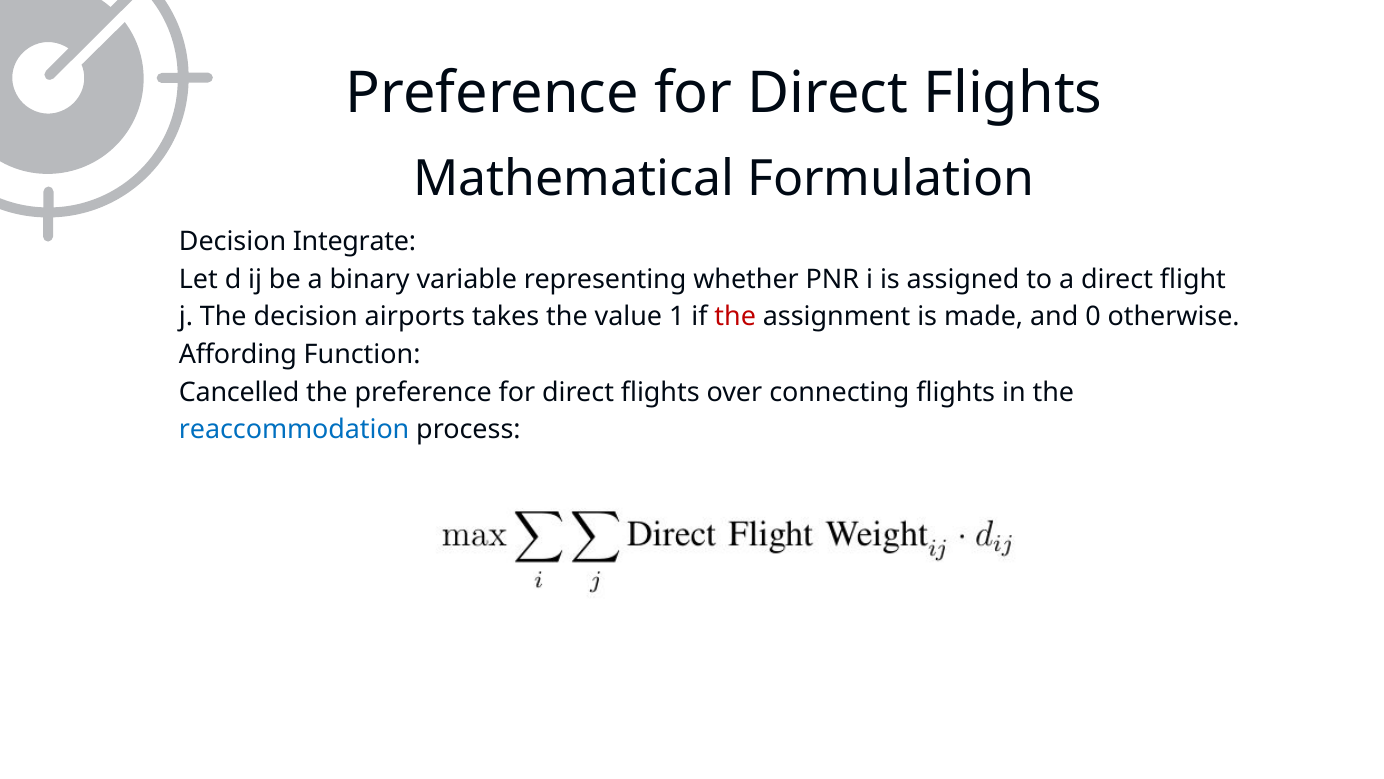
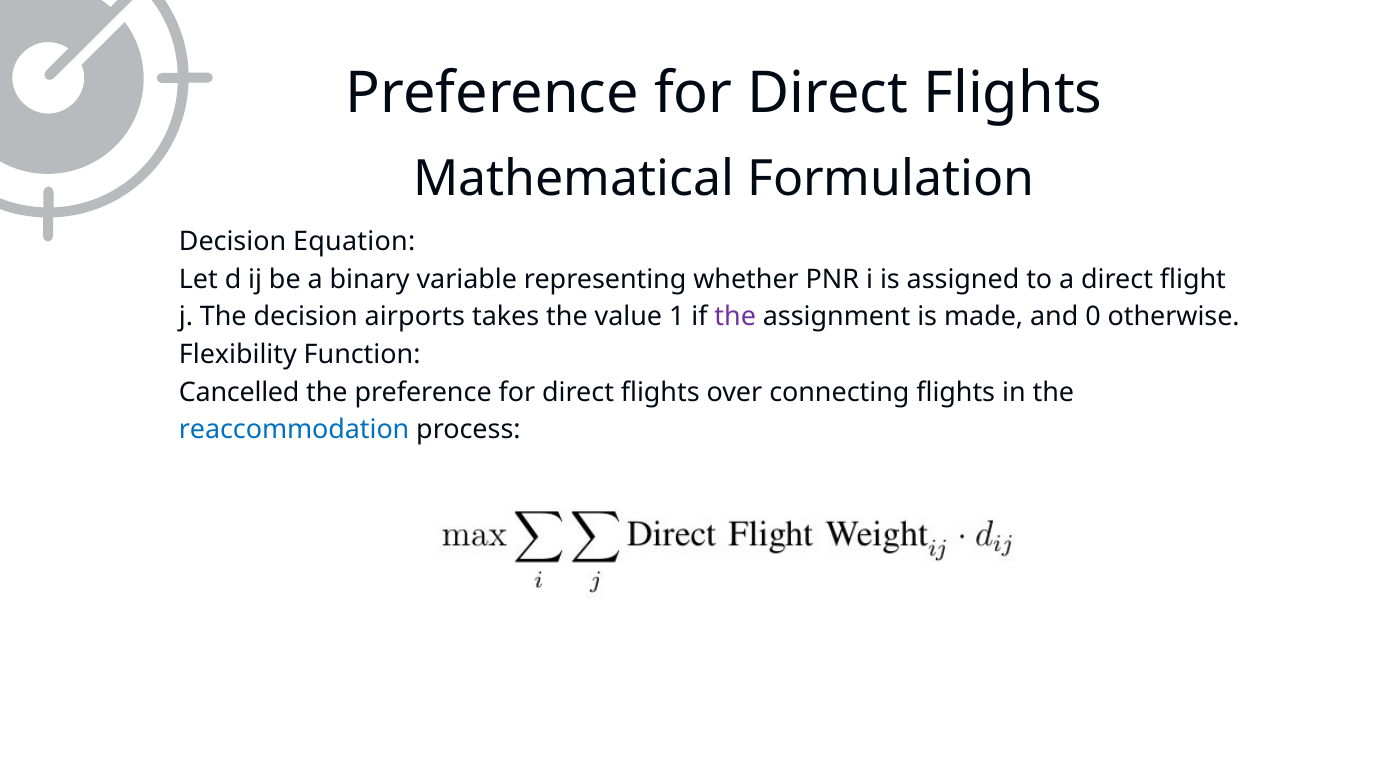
Integrate: Integrate -> Equation (354, 241)
the colour: red -> purple (735, 317)
Affording: Affording -> Flexibility (238, 354)
